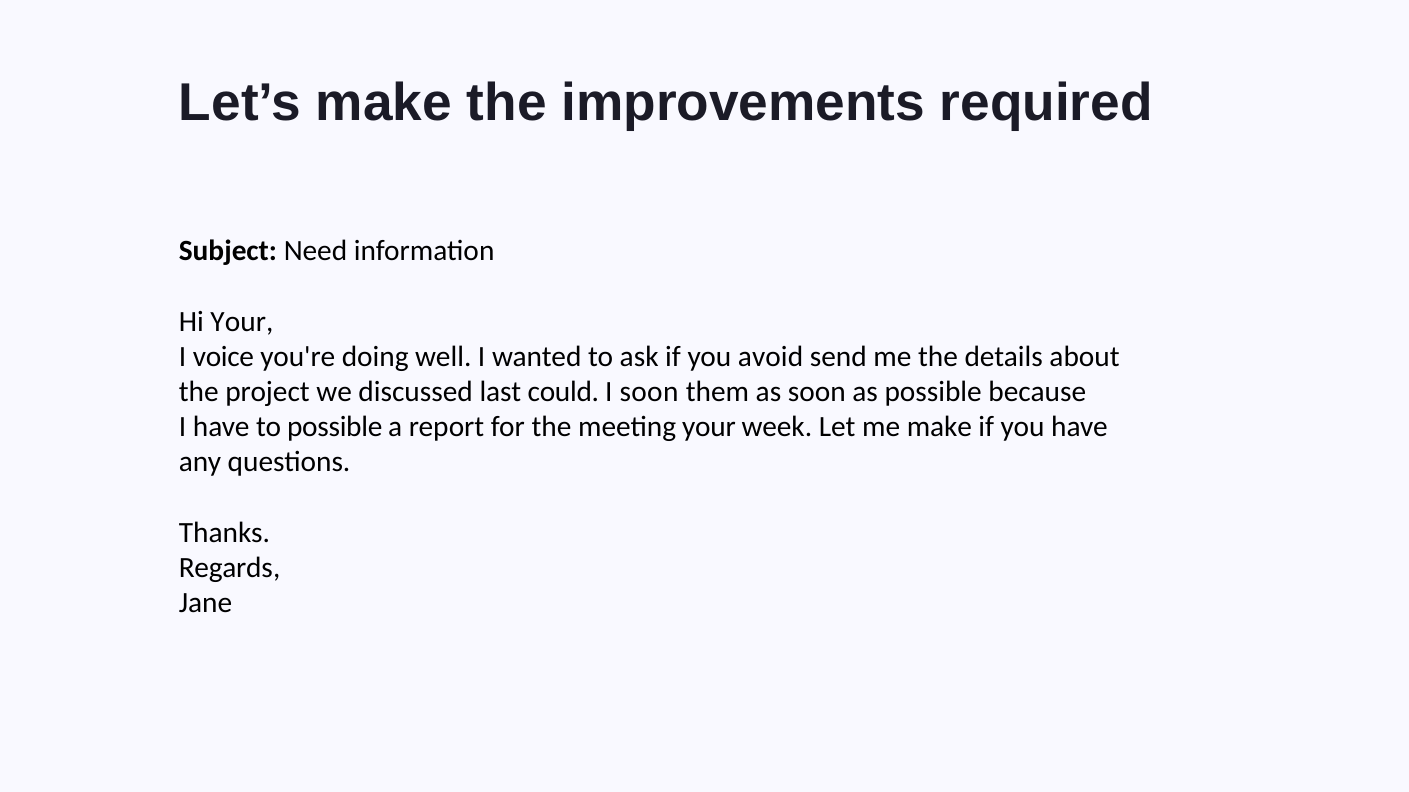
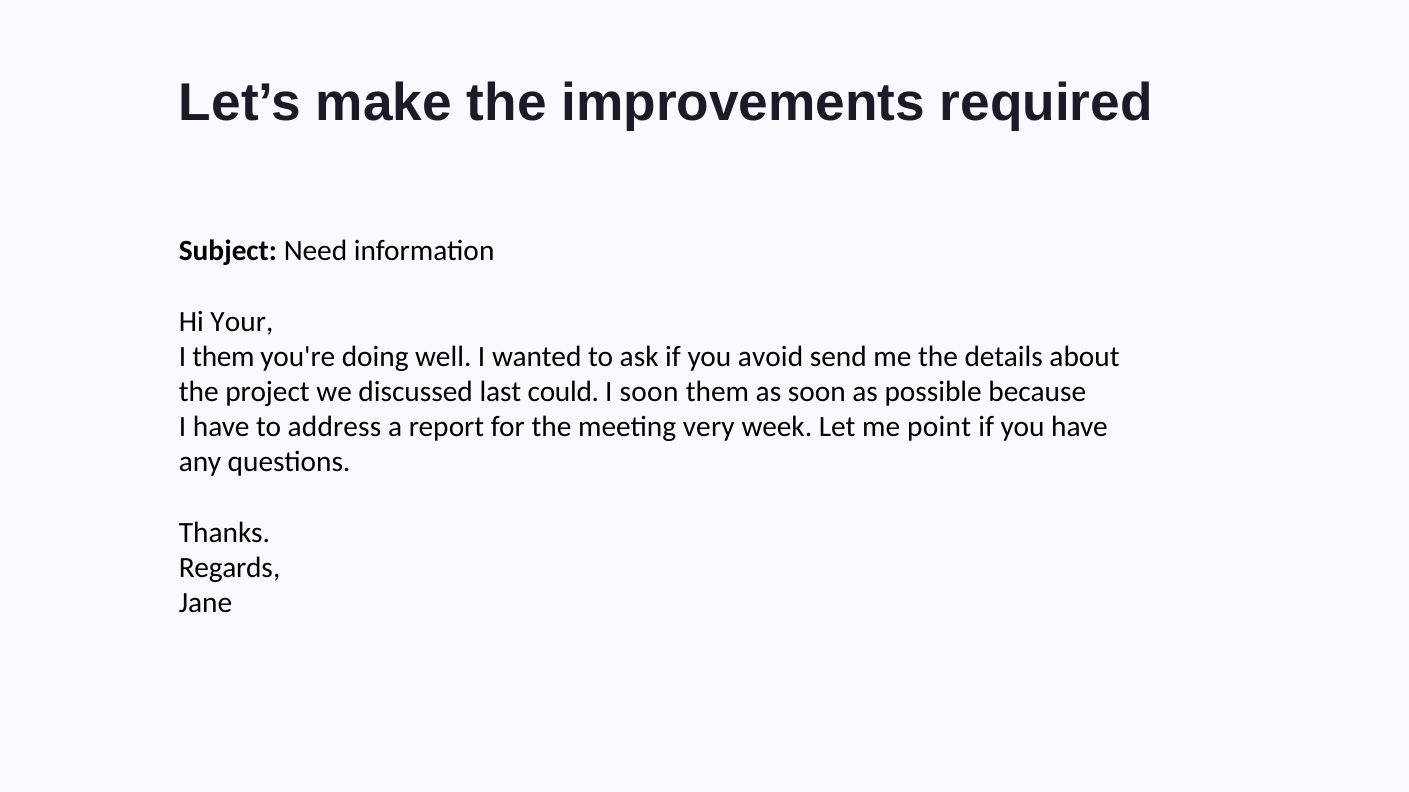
I voice: voice -> them (223, 357)
to possible: possible -> address (335, 427)
meeting your: your -> very (709, 427)
me make: make -> point (939, 427)
